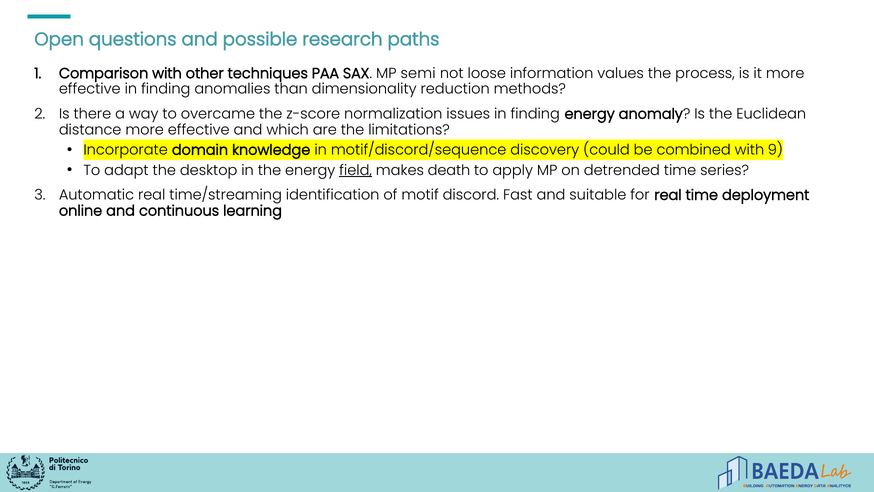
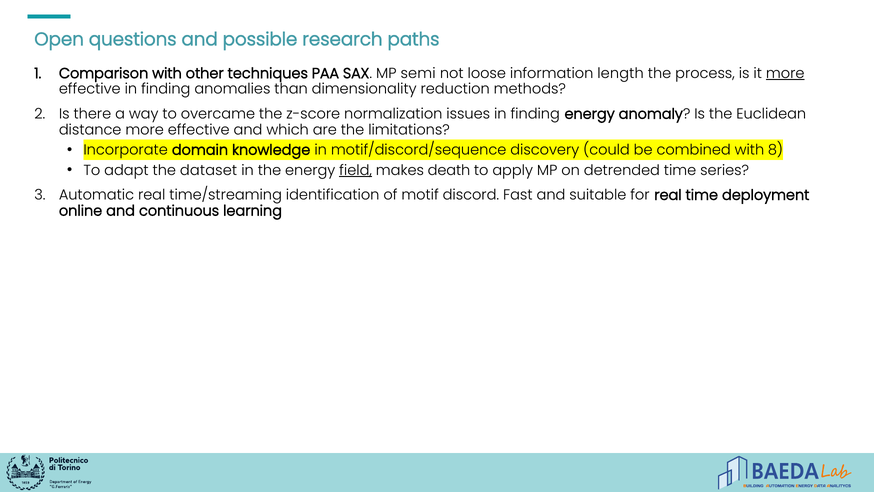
values: values -> length (621, 73)
more underline: none -> present (785, 73)
9: 9 -> 8 (775, 150)
desktop: desktop -> dataset (209, 170)
